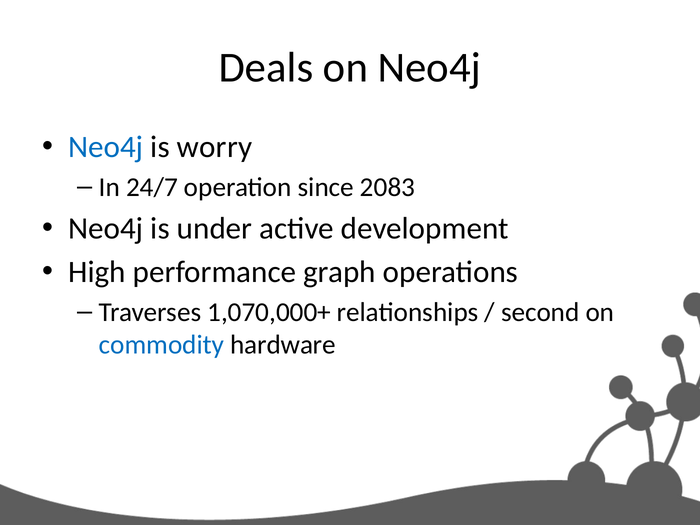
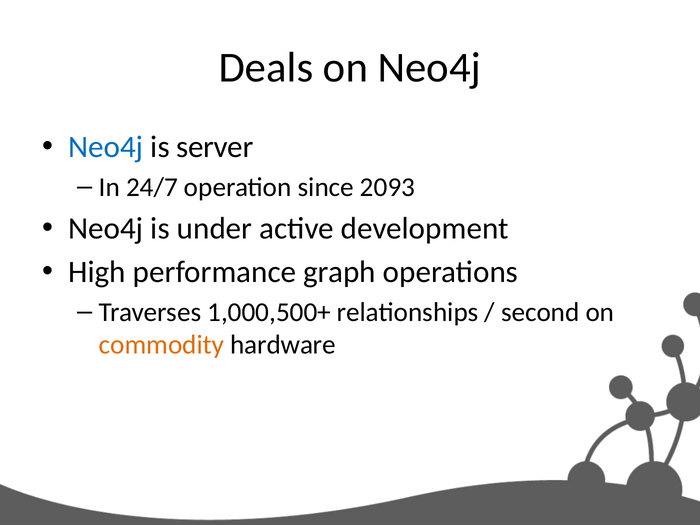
worry: worry -> server (215, 147)
2083: 2083 -> 2093 (388, 187)
1,070,000+: 1,070,000+ -> 1,000,500+ (269, 312)
commodity colour: blue -> orange (162, 345)
